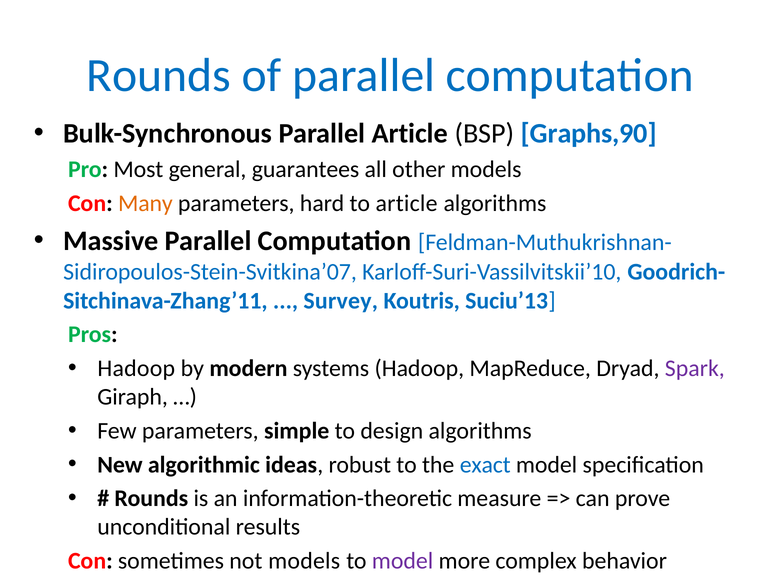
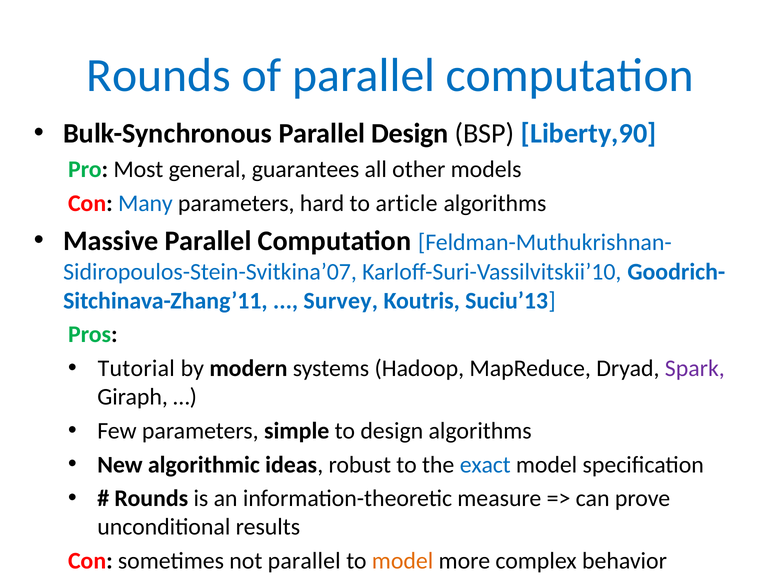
Parallel Article: Article -> Design (410, 133)
Graphs,90: Graphs,90 -> Liberty,90 (589, 133)
Many colour: orange -> blue (145, 203)
Hadoop: Hadoop -> Tutorial (136, 368)
not models: models -> parallel (304, 561)
model colour: purple -> orange (403, 561)
